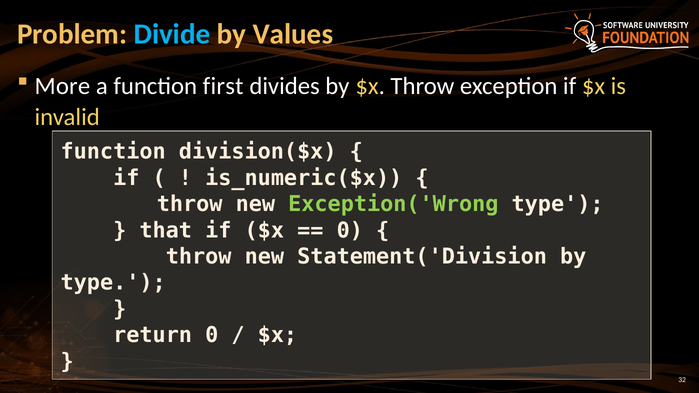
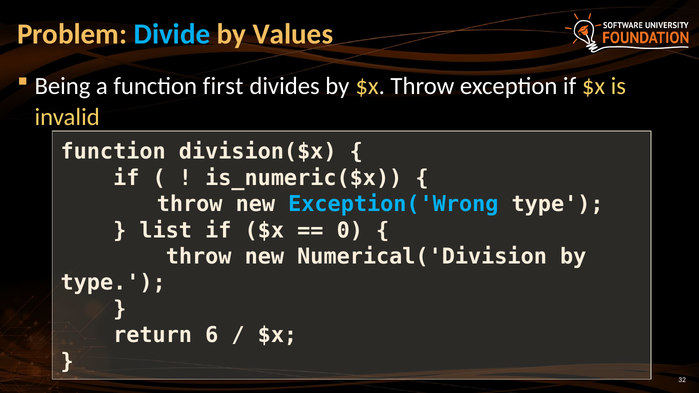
More: More -> Being (63, 86)
Exception('Wrong colour: light green -> light blue (393, 204)
that: that -> list (166, 231)
Statement('Division: Statement('Division -> Numerical('Division (422, 257)
return 0: 0 -> 6 (212, 335)
